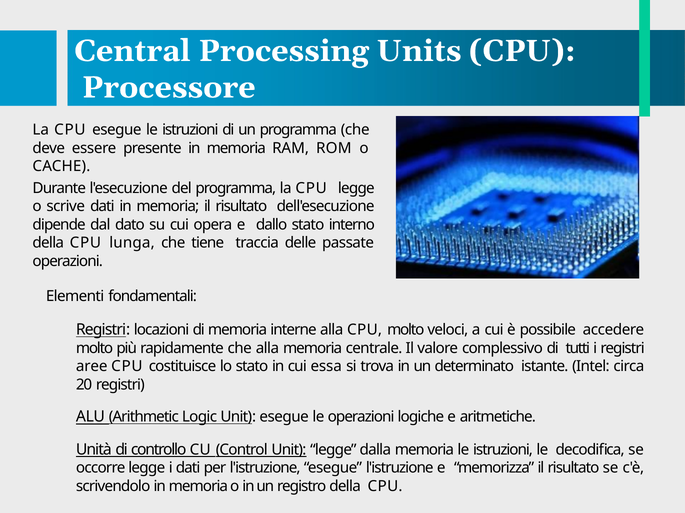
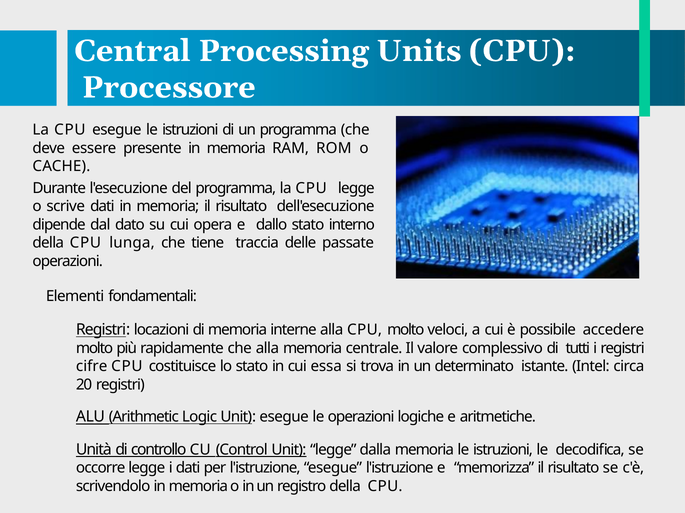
aree: aree -> cifre (92, 367)
